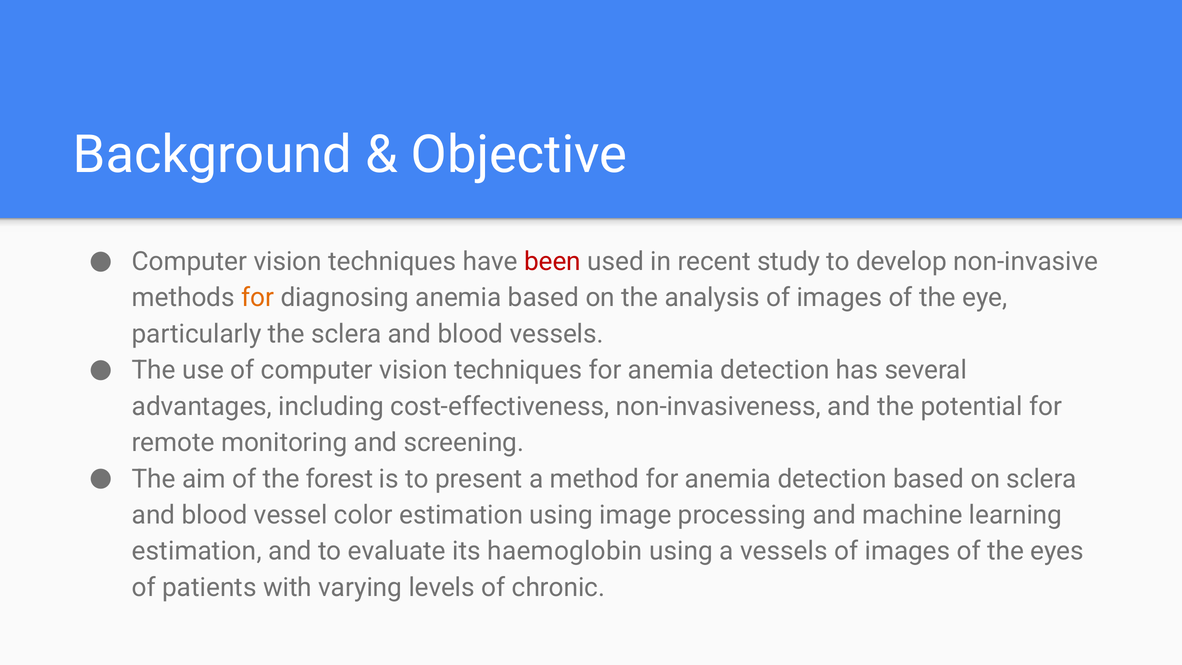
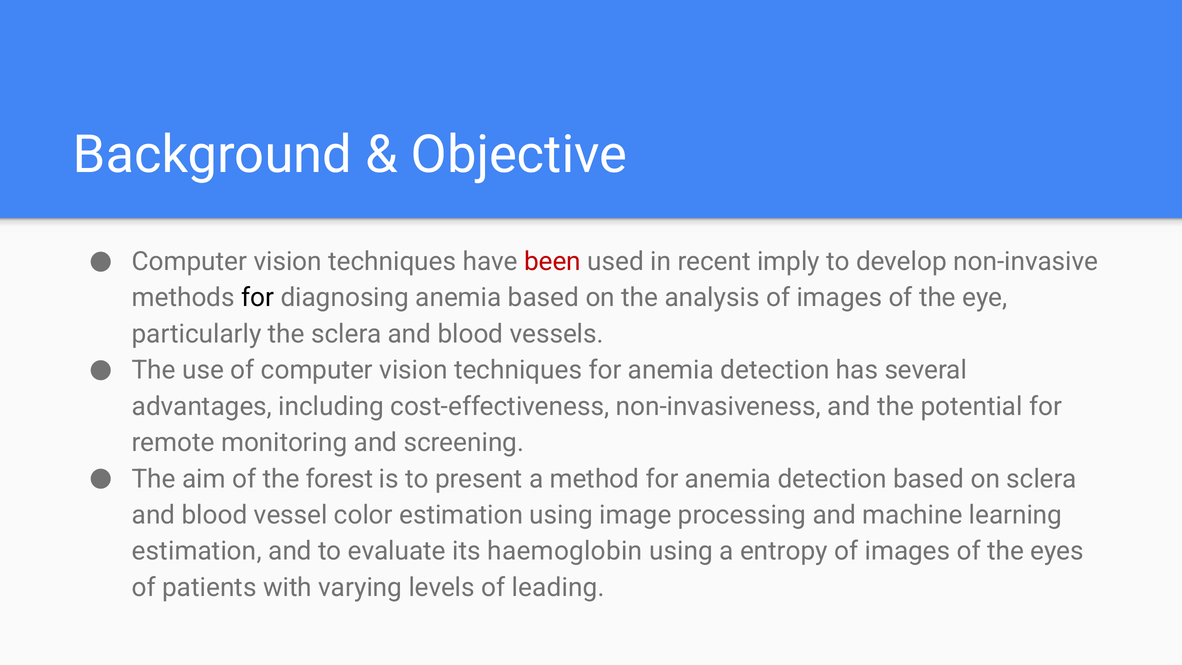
study: study -> imply (789, 262)
for colour: orange -> black (258, 298)
a vessels: vessels -> entropy (784, 551)
chronic: chronic -> leading (558, 587)
